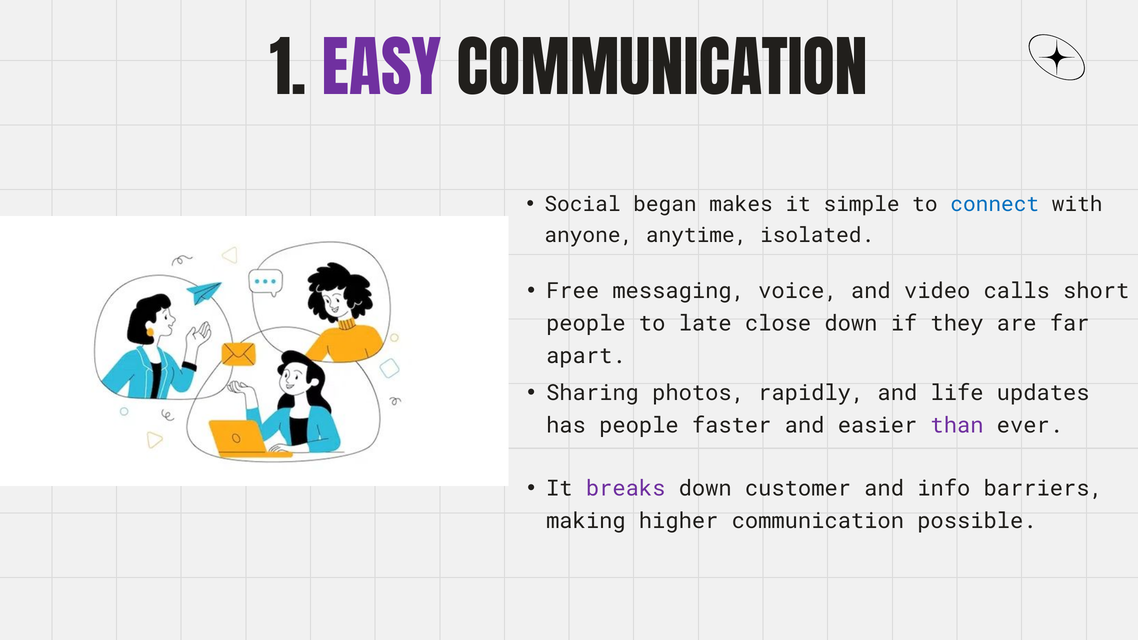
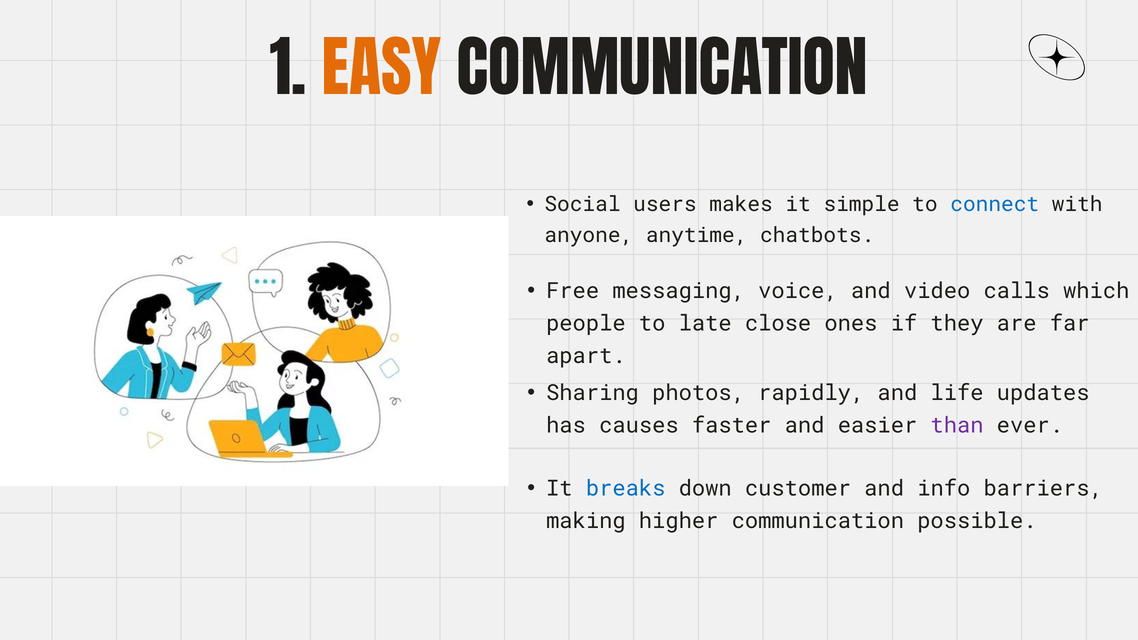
EASY colour: purple -> orange (382, 72)
began: began -> users (665, 204)
isolated: isolated -> chatbots (817, 236)
short: short -> which (1096, 291)
close down: down -> ones (851, 324)
has people: people -> causes (639, 426)
breaks colour: purple -> blue (626, 489)
